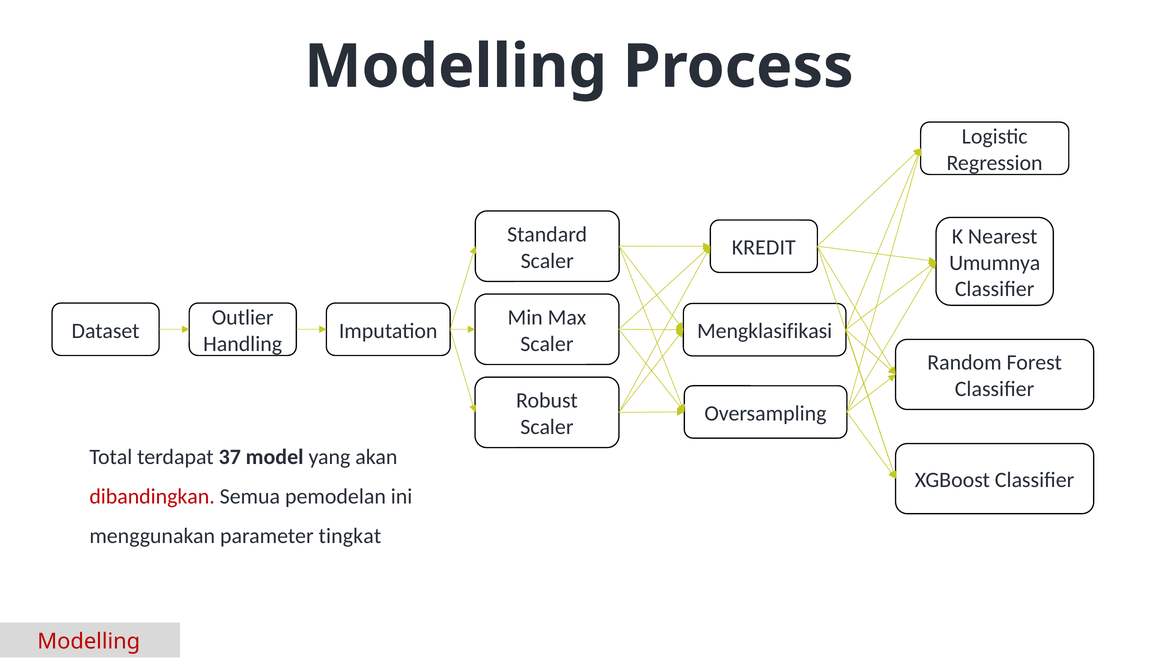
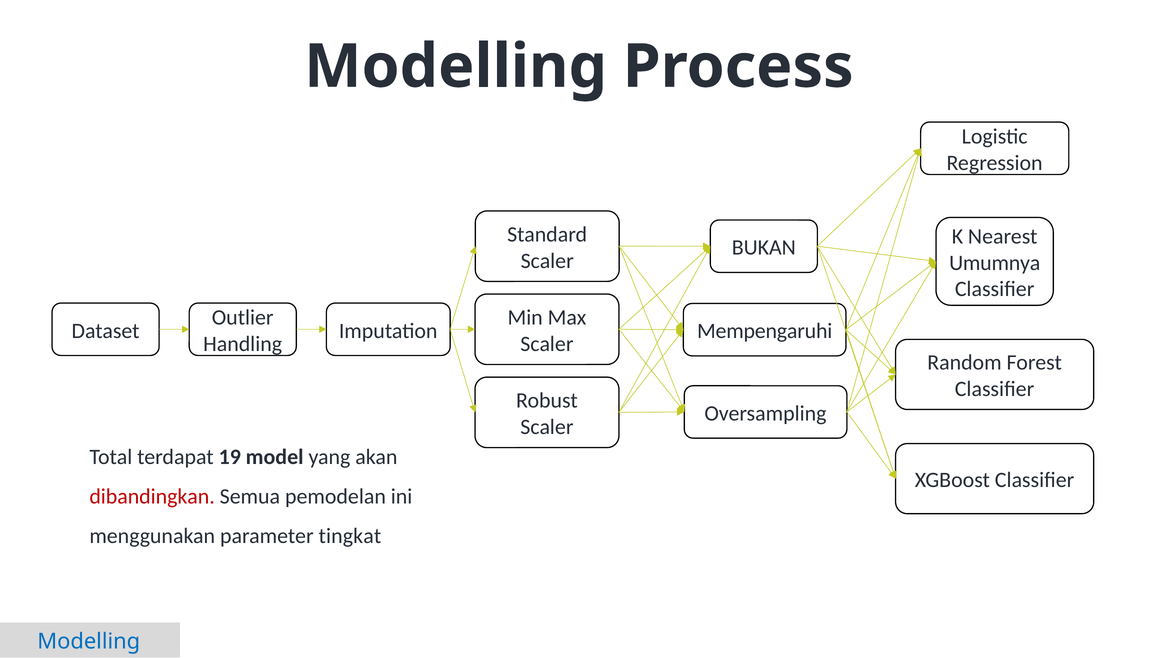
KREDIT: KREDIT -> BUKAN (764, 248)
Mengklasifikasi: Mengklasifikasi -> Mempengaruhi (765, 331)
37: 37 -> 19 (230, 457)
Modelling colour: red -> blue (89, 641)
